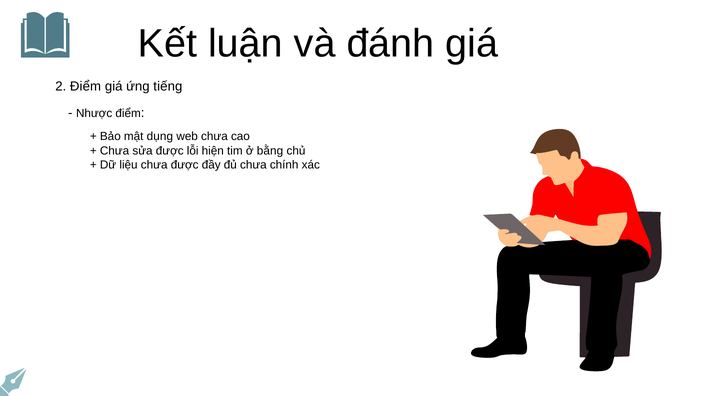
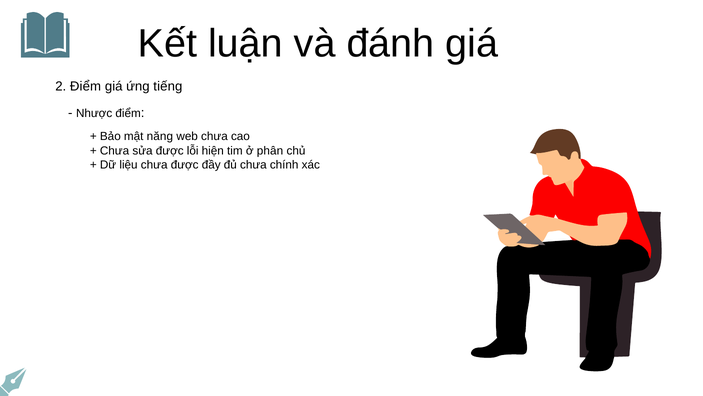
dụng: dụng -> năng (160, 136)
bằng: bằng -> phân (270, 150)
